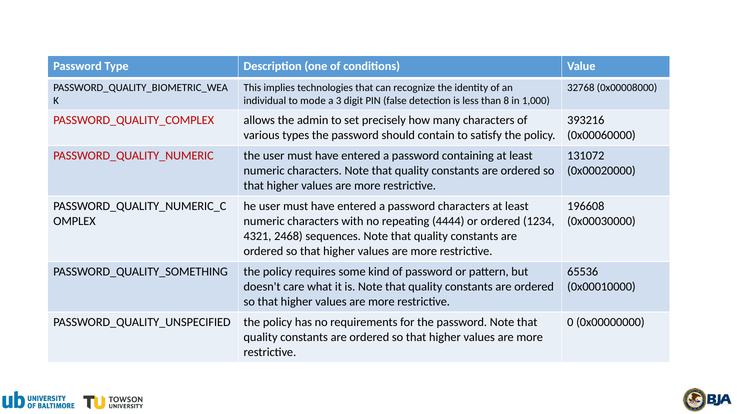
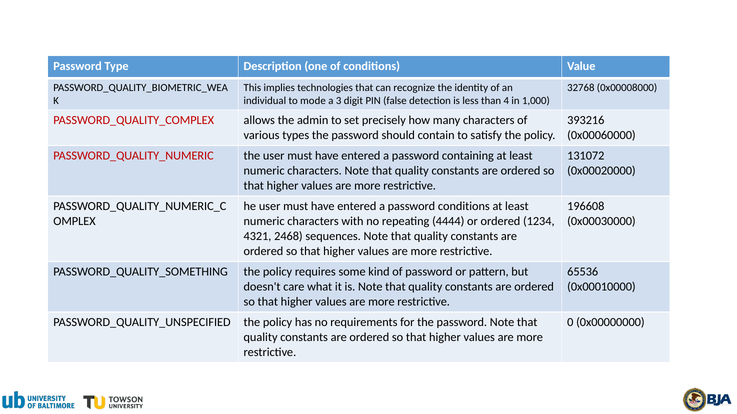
8: 8 -> 4 (506, 101)
password characters: characters -> conditions (464, 207)
